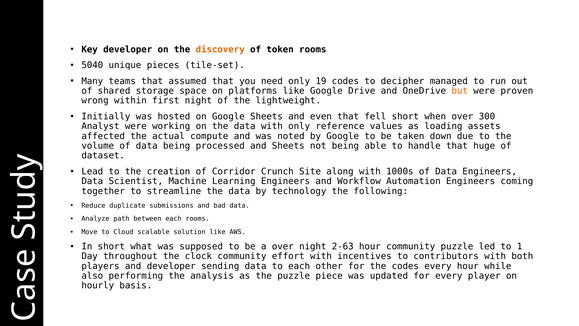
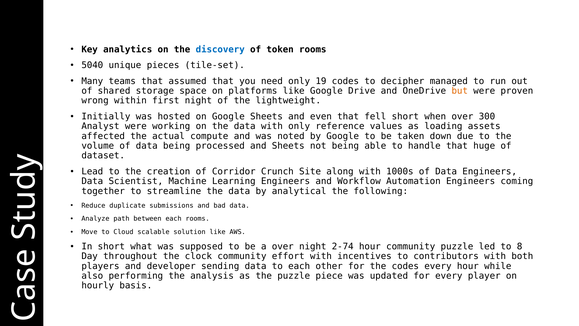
Key developer: developer -> analytics (128, 49)
discovery colour: orange -> blue (220, 49)
technology: technology -> analytical (299, 191)
2-63: 2-63 -> 2-74 (343, 246)
1: 1 -> 8 (520, 246)
